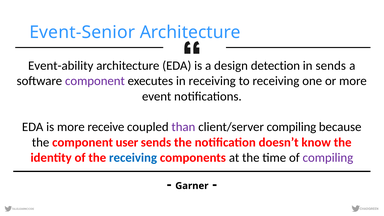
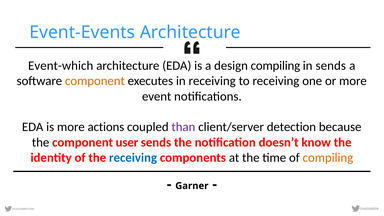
Event-Senior: Event-Senior -> Event-Events (82, 32)
Event-ability: Event-ability -> Event-which (61, 66)
design detection: detection -> compiling (275, 66)
component colour: purple -> orange (95, 81)
receive: receive -> actions (106, 127)
client/server compiling: compiling -> detection (291, 127)
compiling colour: purple -> orange (328, 158)
